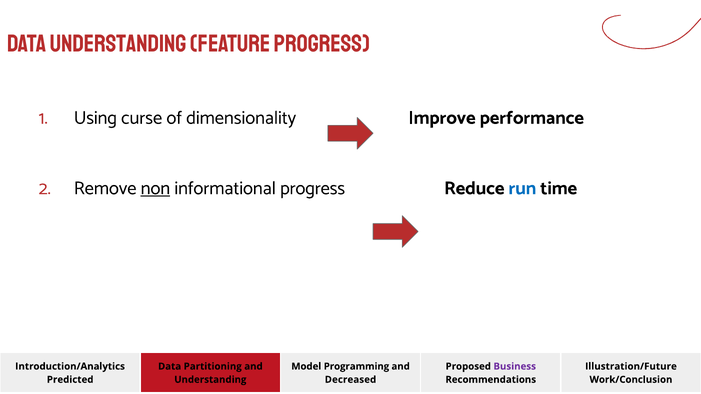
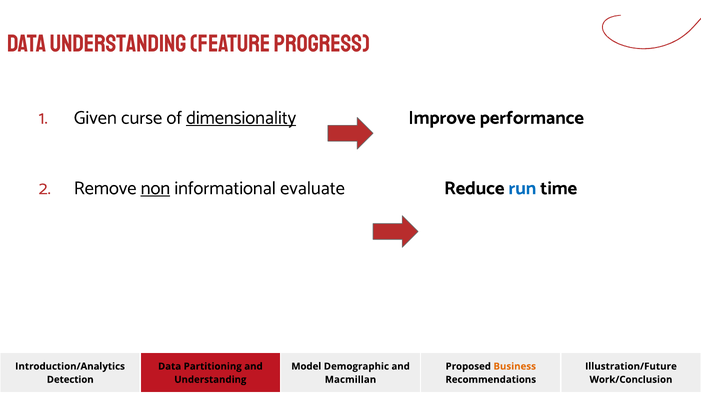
Using: Using -> Given (95, 118)
dimensionality underline: none -> present (241, 118)
informational progress: progress -> evaluate (313, 188)
Programming: Programming -> Demographic (356, 367)
Business colour: purple -> orange (515, 367)
Predicted: Predicted -> Detection (70, 380)
Decreased: Decreased -> Macmillan (350, 380)
